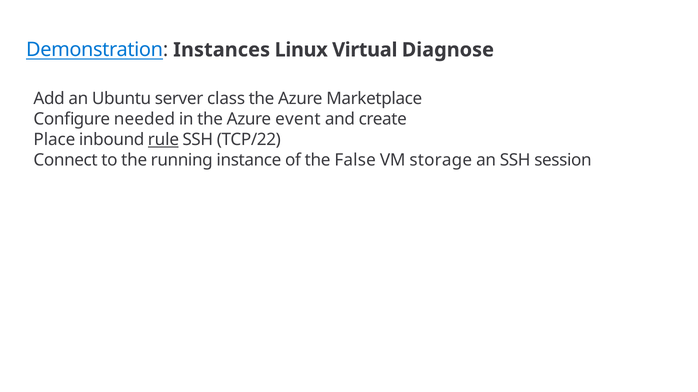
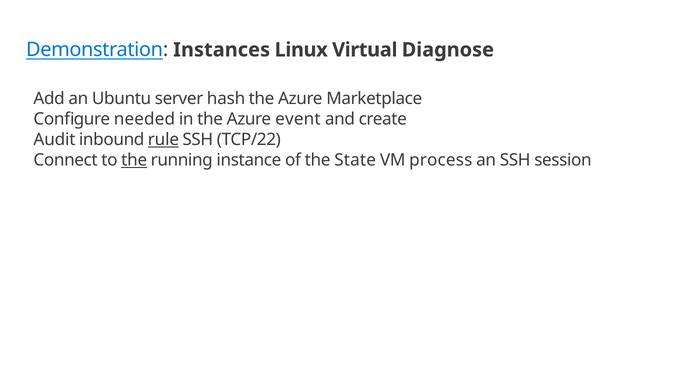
class: class -> hash (226, 99)
Place: Place -> Audit (54, 140)
the underline: none -> present (134, 160)
False: False -> State (355, 160)
storage: storage -> process (441, 160)
